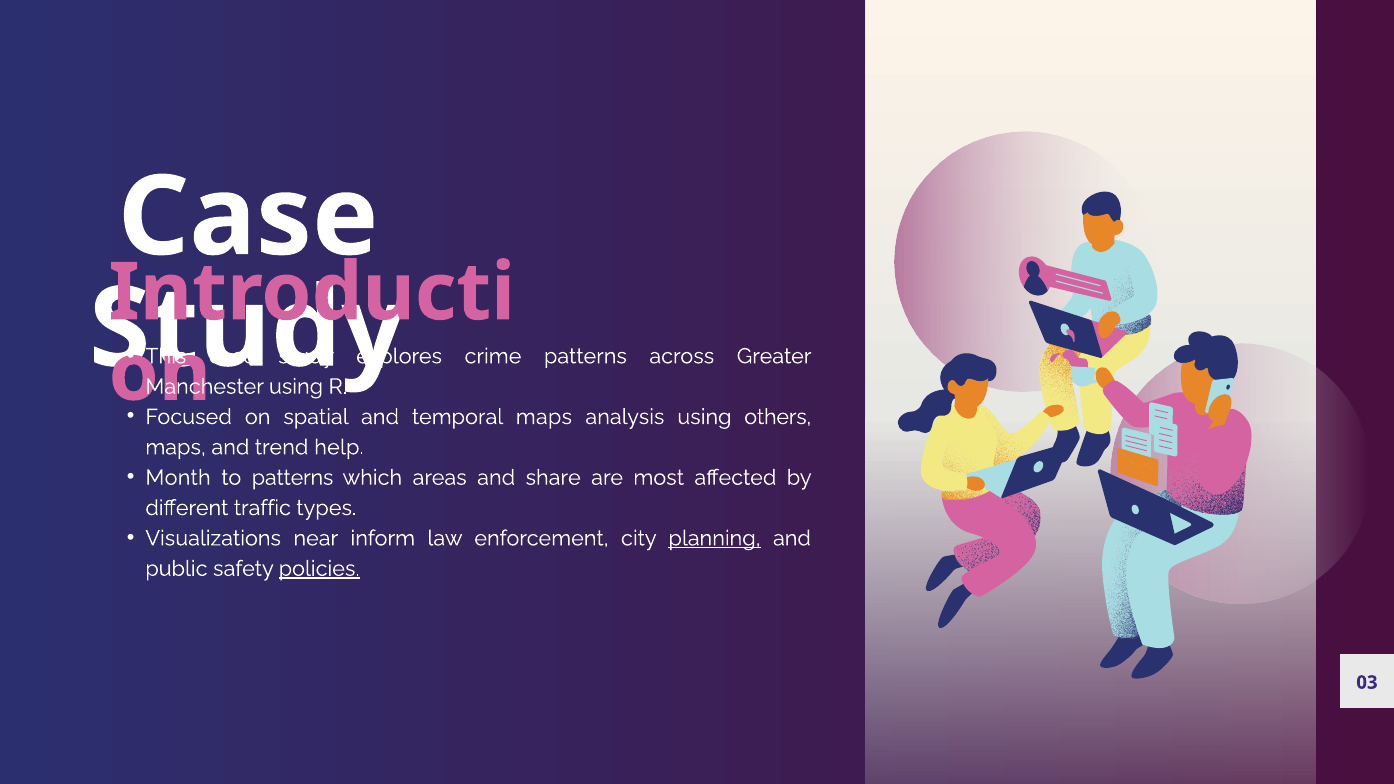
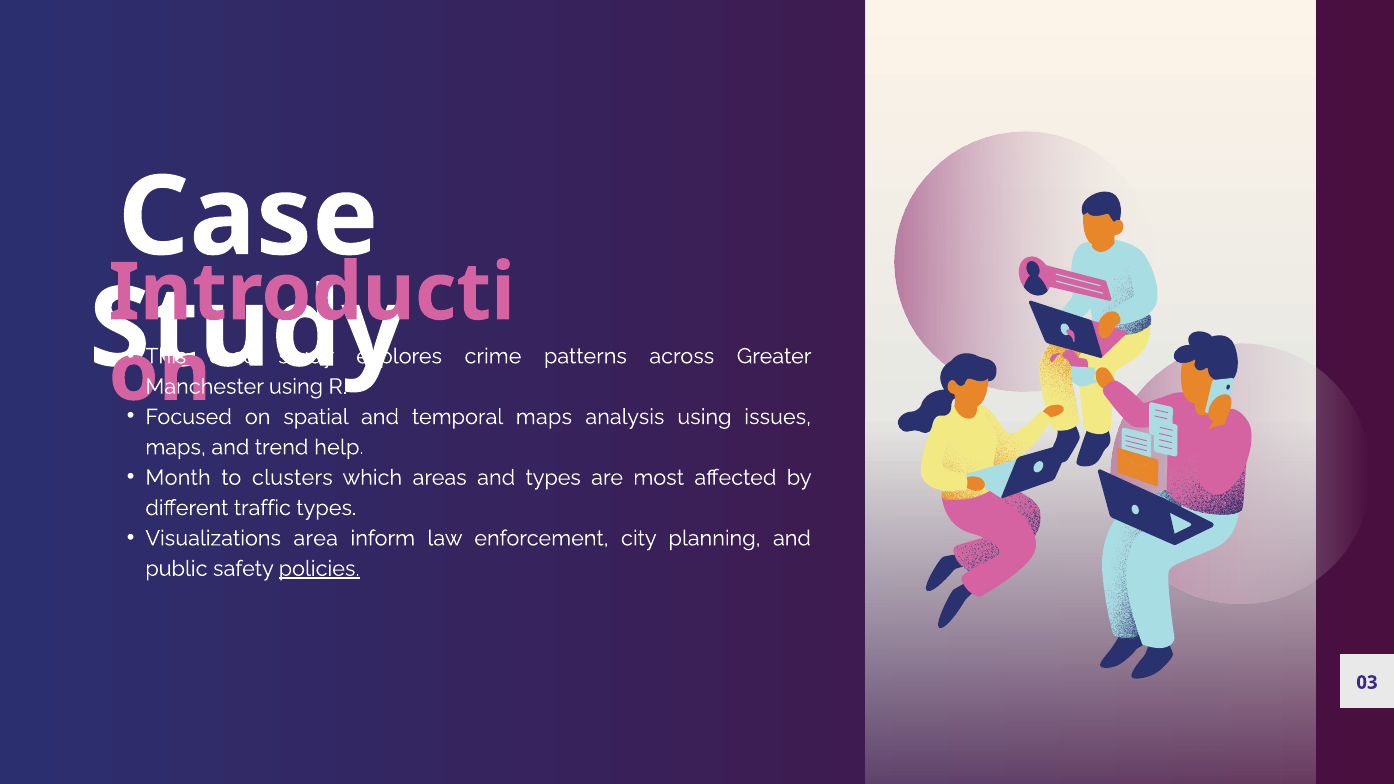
others: others -> issues (778, 417)
to patterns: patterns -> clusters (292, 478)
and share: share -> types (553, 478)
near: near -> area (316, 538)
planning underline: present -> none (715, 538)
